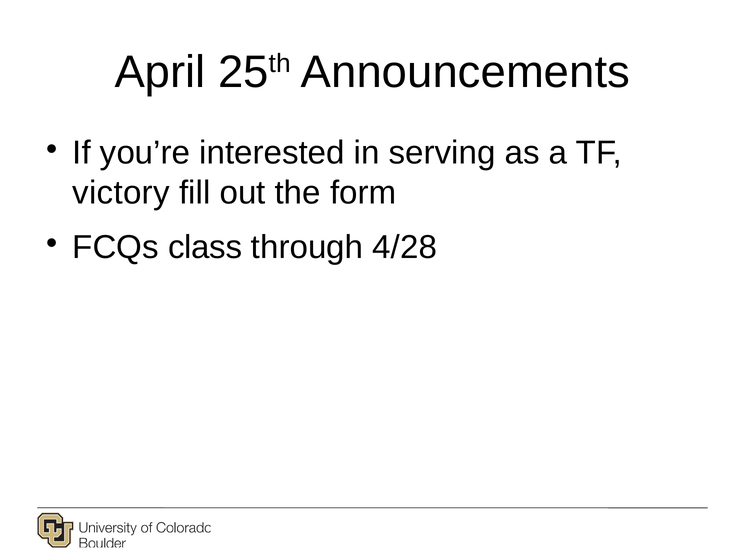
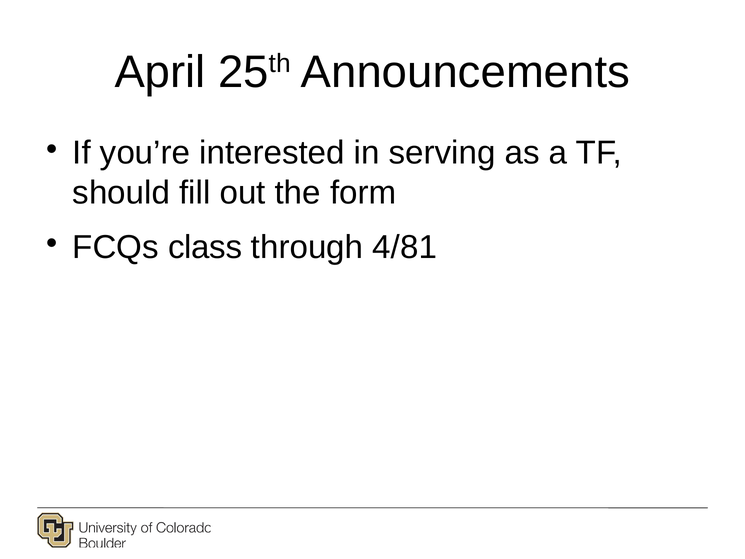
victory: victory -> should (121, 193)
4/28: 4/28 -> 4/81 (405, 247)
